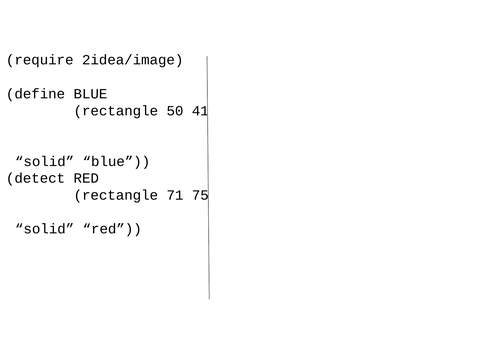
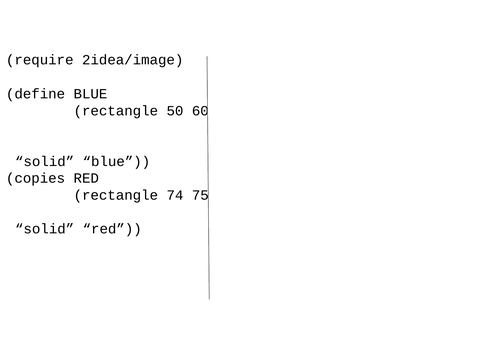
41: 41 -> 60 (200, 111)
detect: detect -> copies (36, 178)
71: 71 -> 74 (175, 195)
